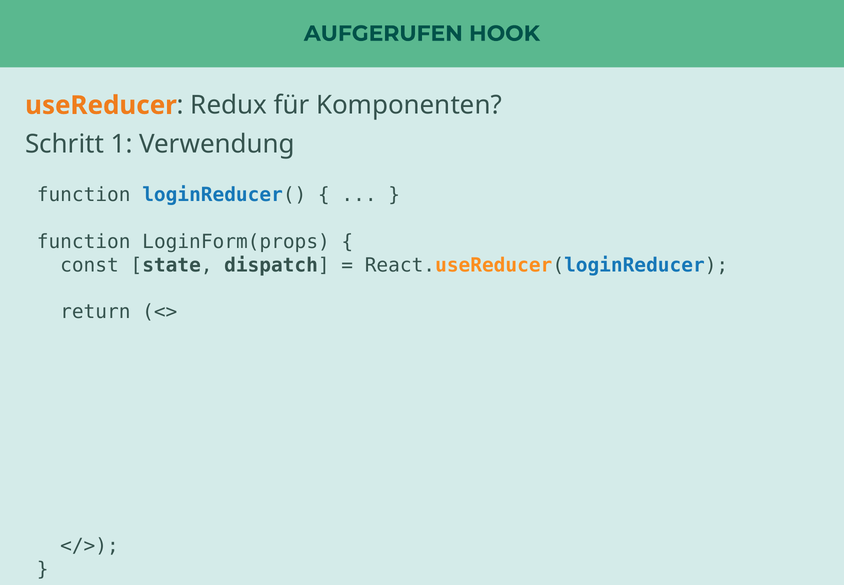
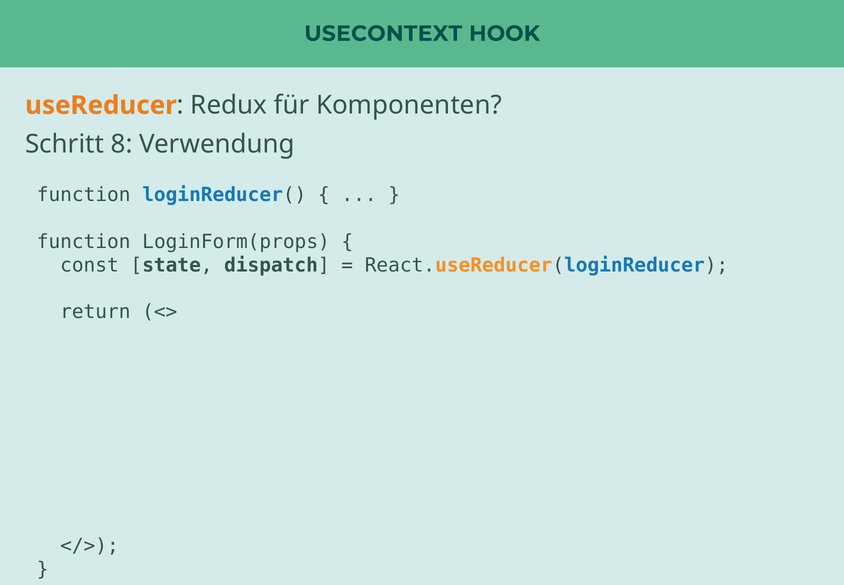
AUFGERUFEN: AUFGERUFEN -> USECONTEXT (383, 33)
1: 1 -> 8 (122, 144)
